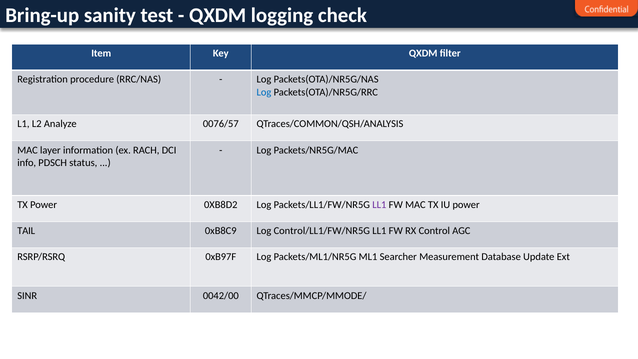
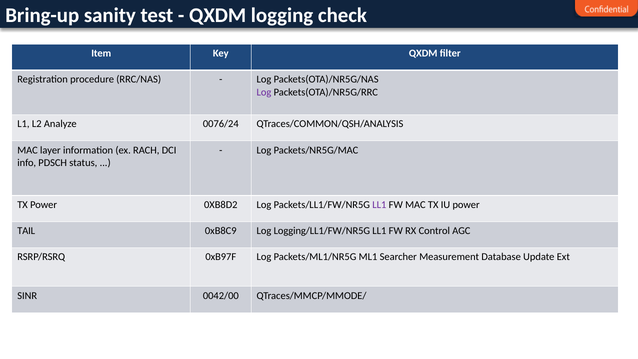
Log colour: blue -> purple (264, 92)
0076/57: 0076/57 -> 0076/24 (221, 124)
Control/LL1/FW/NR5G: Control/LL1/FW/NR5G -> Logging/LL1/FW/NR5G (322, 231)
